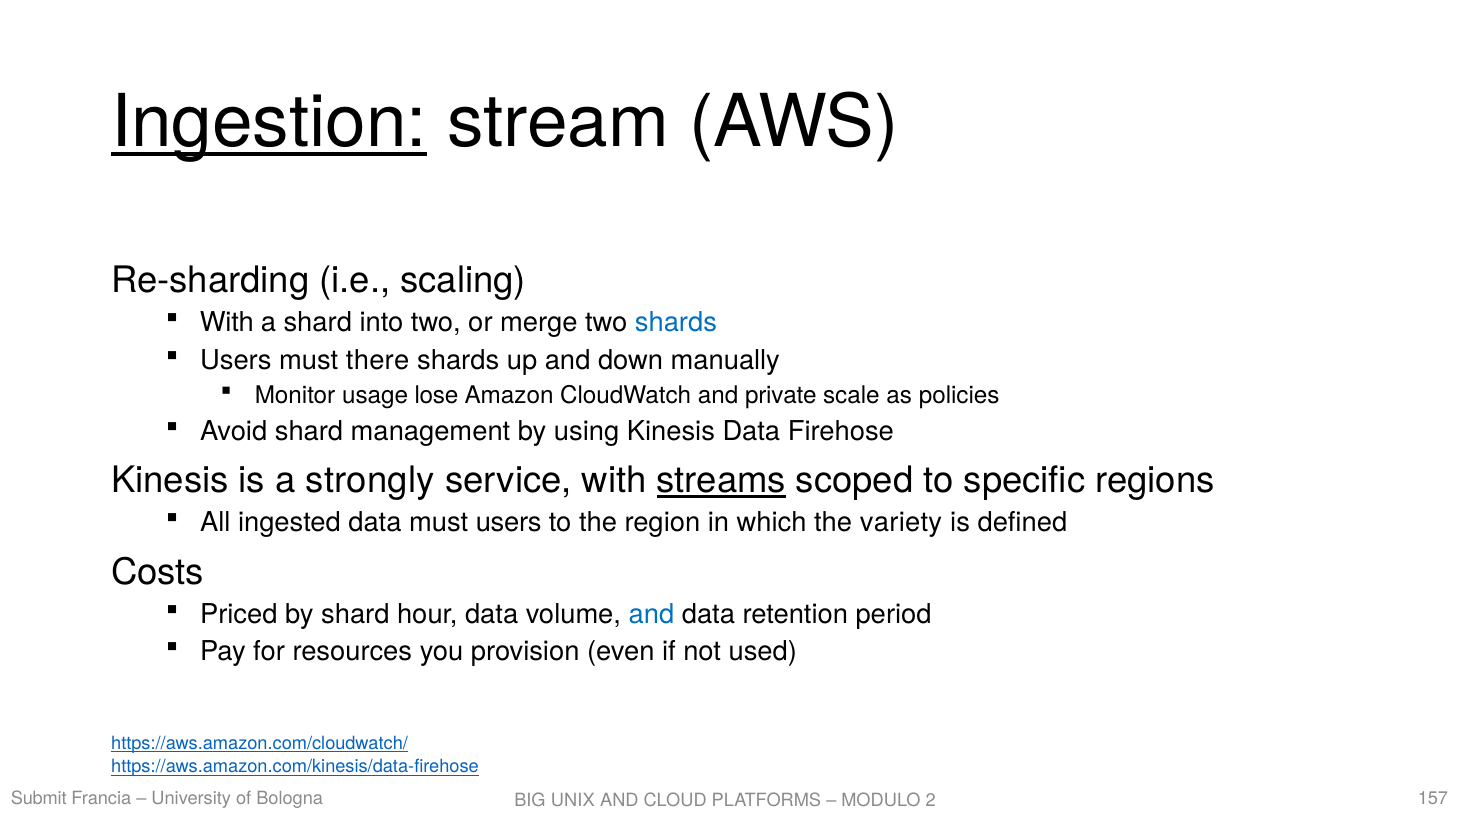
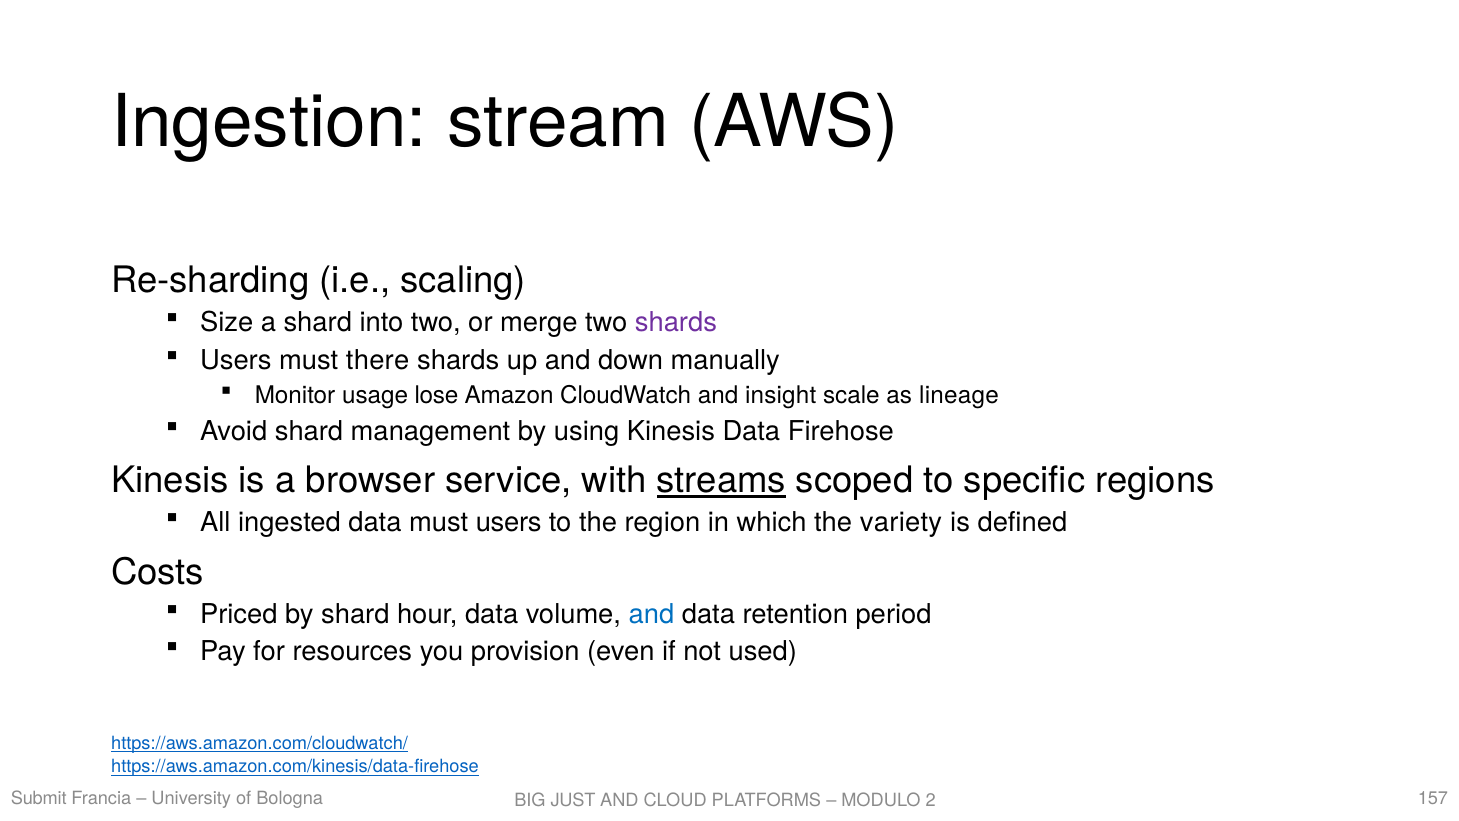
Ingestion underline: present -> none (269, 123)
With: With -> Size (227, 323)
shards colour: blue -> purple (676, 323)
private: private -> insight (781, 395)
policies: policies -> lineage (959, 395)
strongly: strongly -> browser (370, 481)
UNIX: UNIX -> JUST (573, 800)
